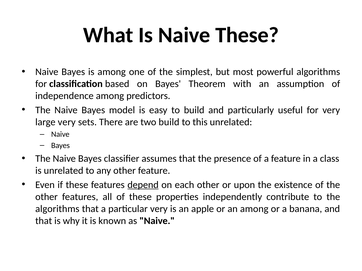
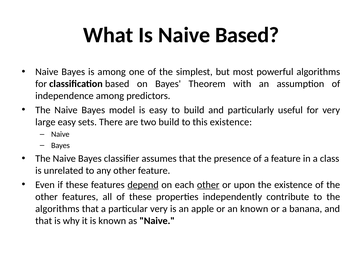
Naive These: These -> Based (247, 35)
large very: very -> easy (67, 122)
this unrelated: unrelated -> existence (231, 122)
other underline: none -> present (208, 185)
an among: among -> known (254, 209)
